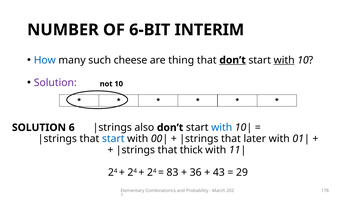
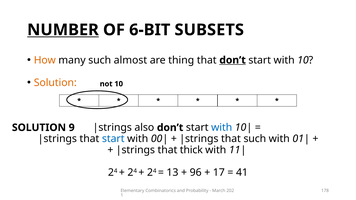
NUMBER underline: none -> present (63, 30)
INTERIM: INTERIM -> SUBSETS (209, 30)
How colour: blue -> orange (45, 60)
cheese: cheese -> almost (130, 60)
with underline: present -> none (284, 60)
Solution colour: purple -> orange (55, 83)
6: 6 -> 9 (72, 128)
that later: later -> such (255, 139)
83: 83 -> 13 (172, 173)
36: 36 -> 96 (196, 173)
43: 43 -> 17 (219, 173)
29: 29 -> 41 (242, 173)
